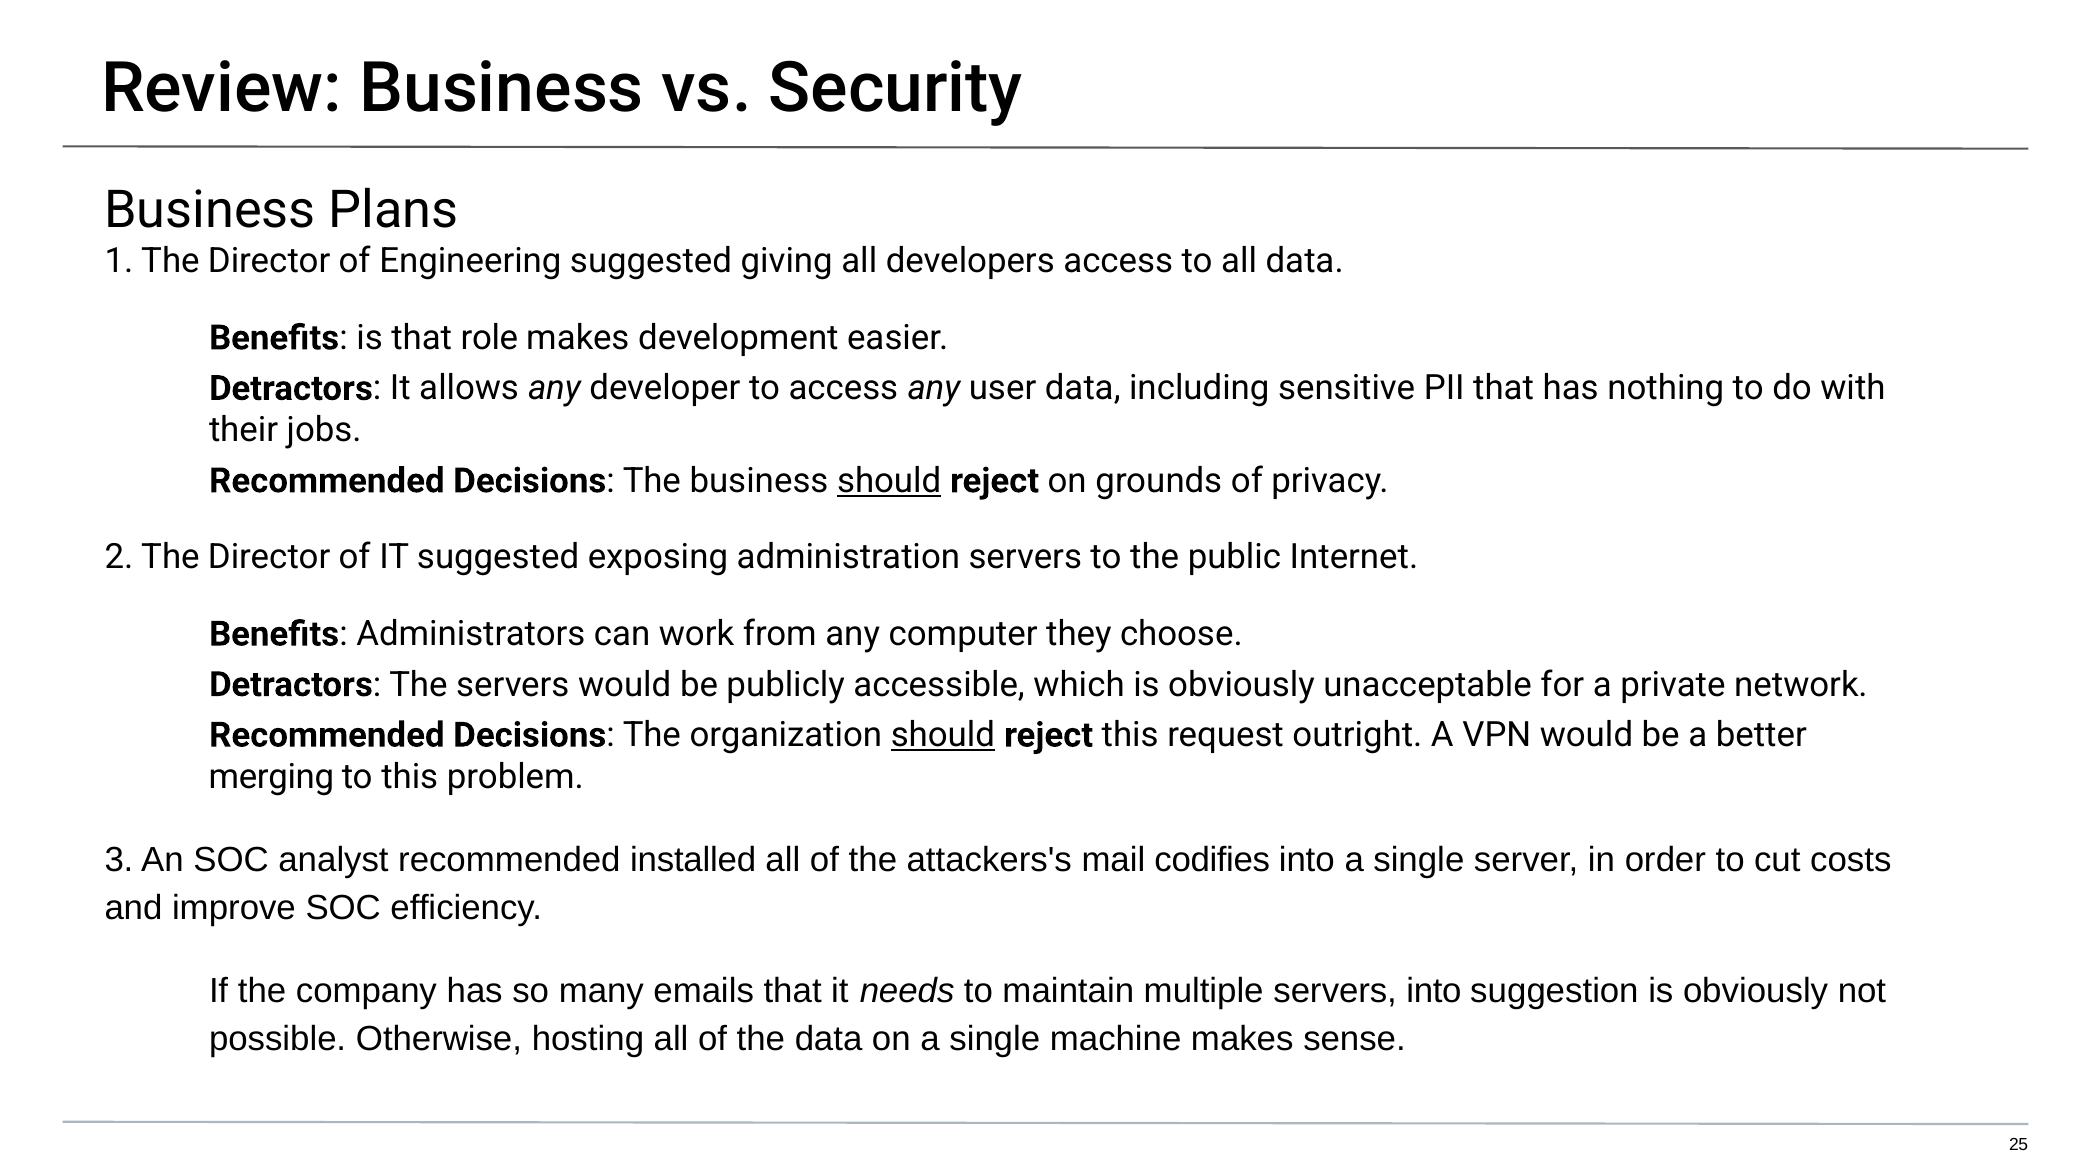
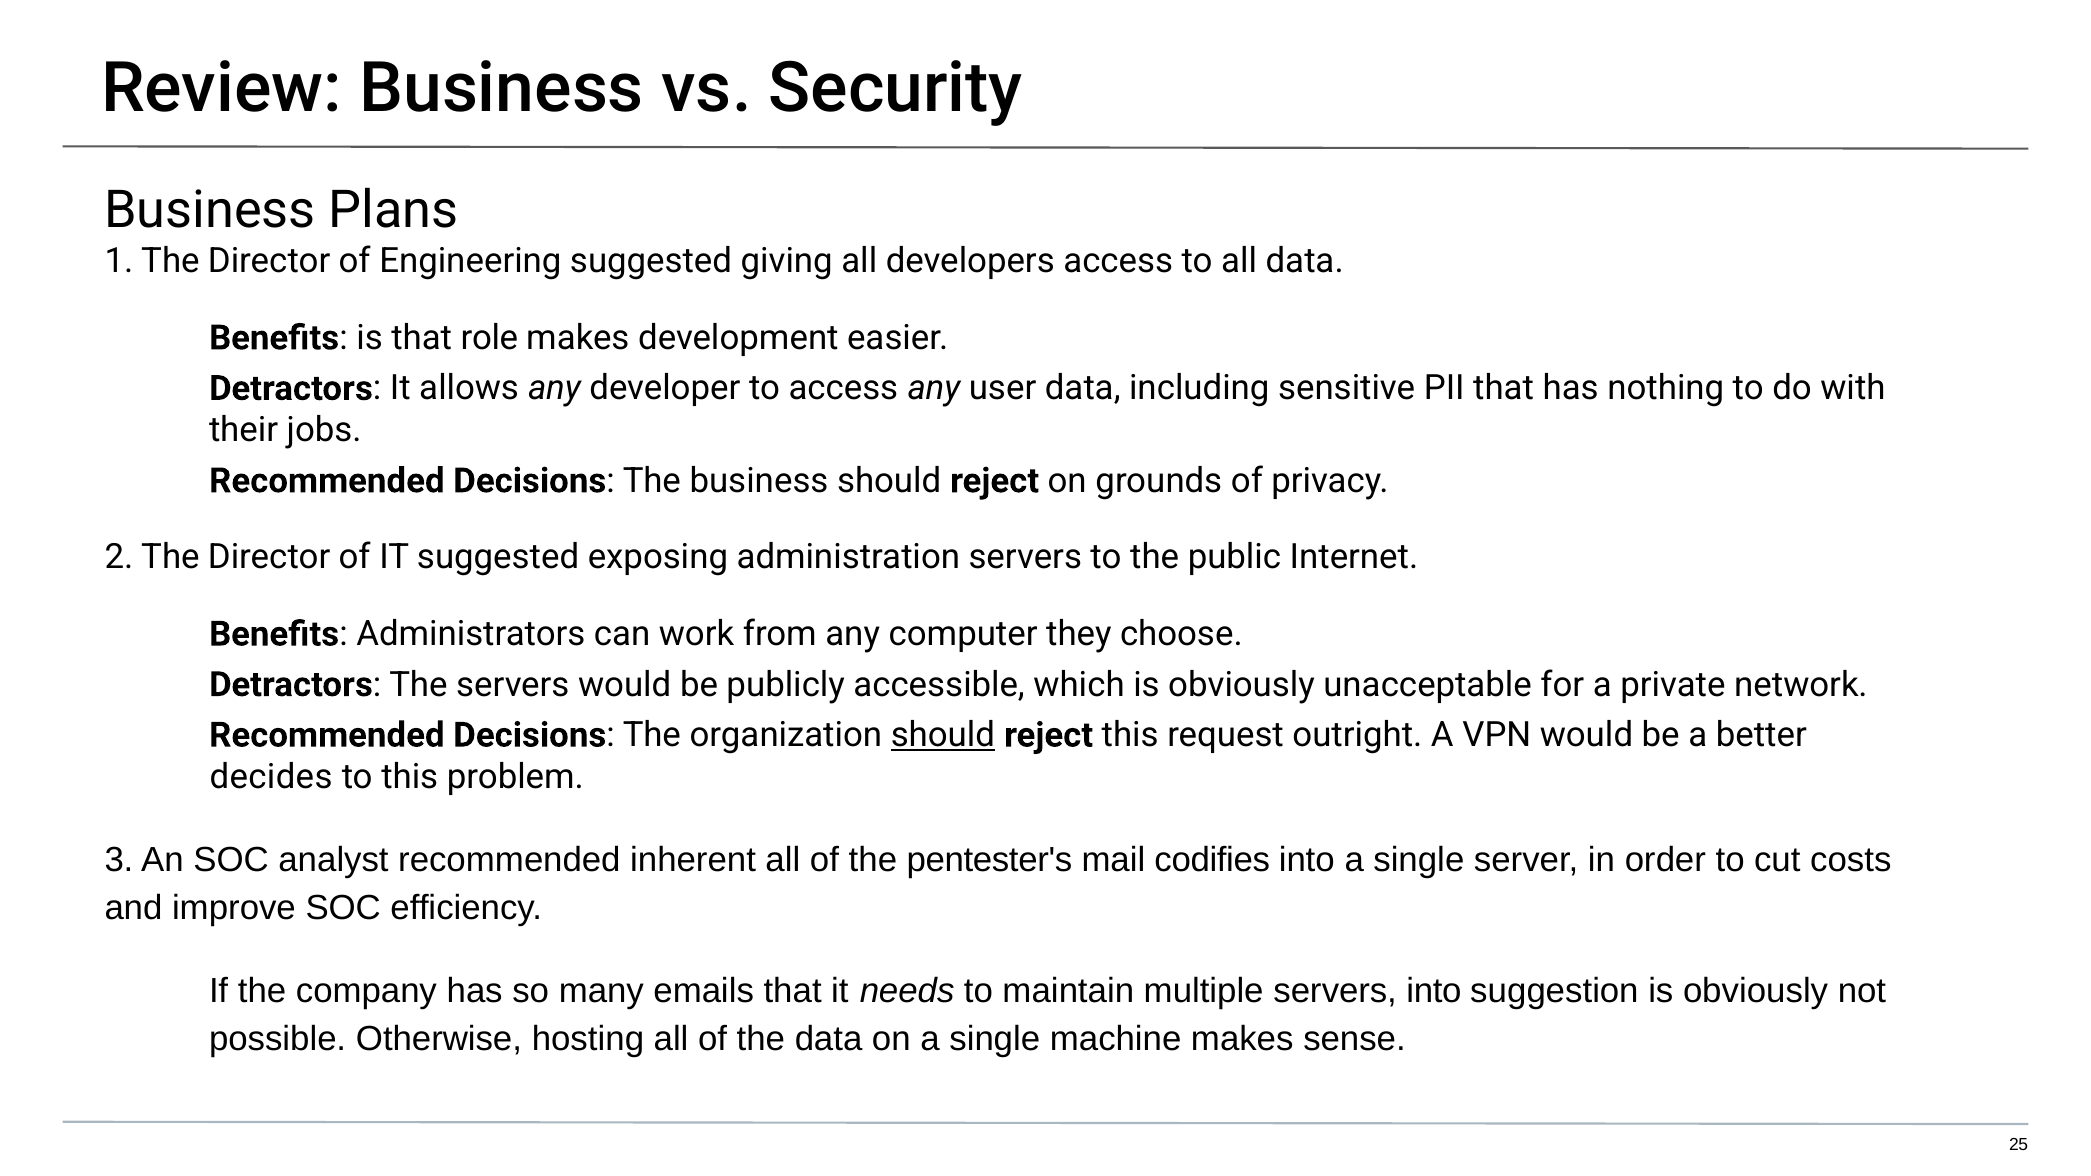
should underline: present -> none (889, 481)
merging: merging -> decides (271, 777)
installed: installed -> inherent (693, 860)
attackers's: attackers's -> pentester's (989, 860)
